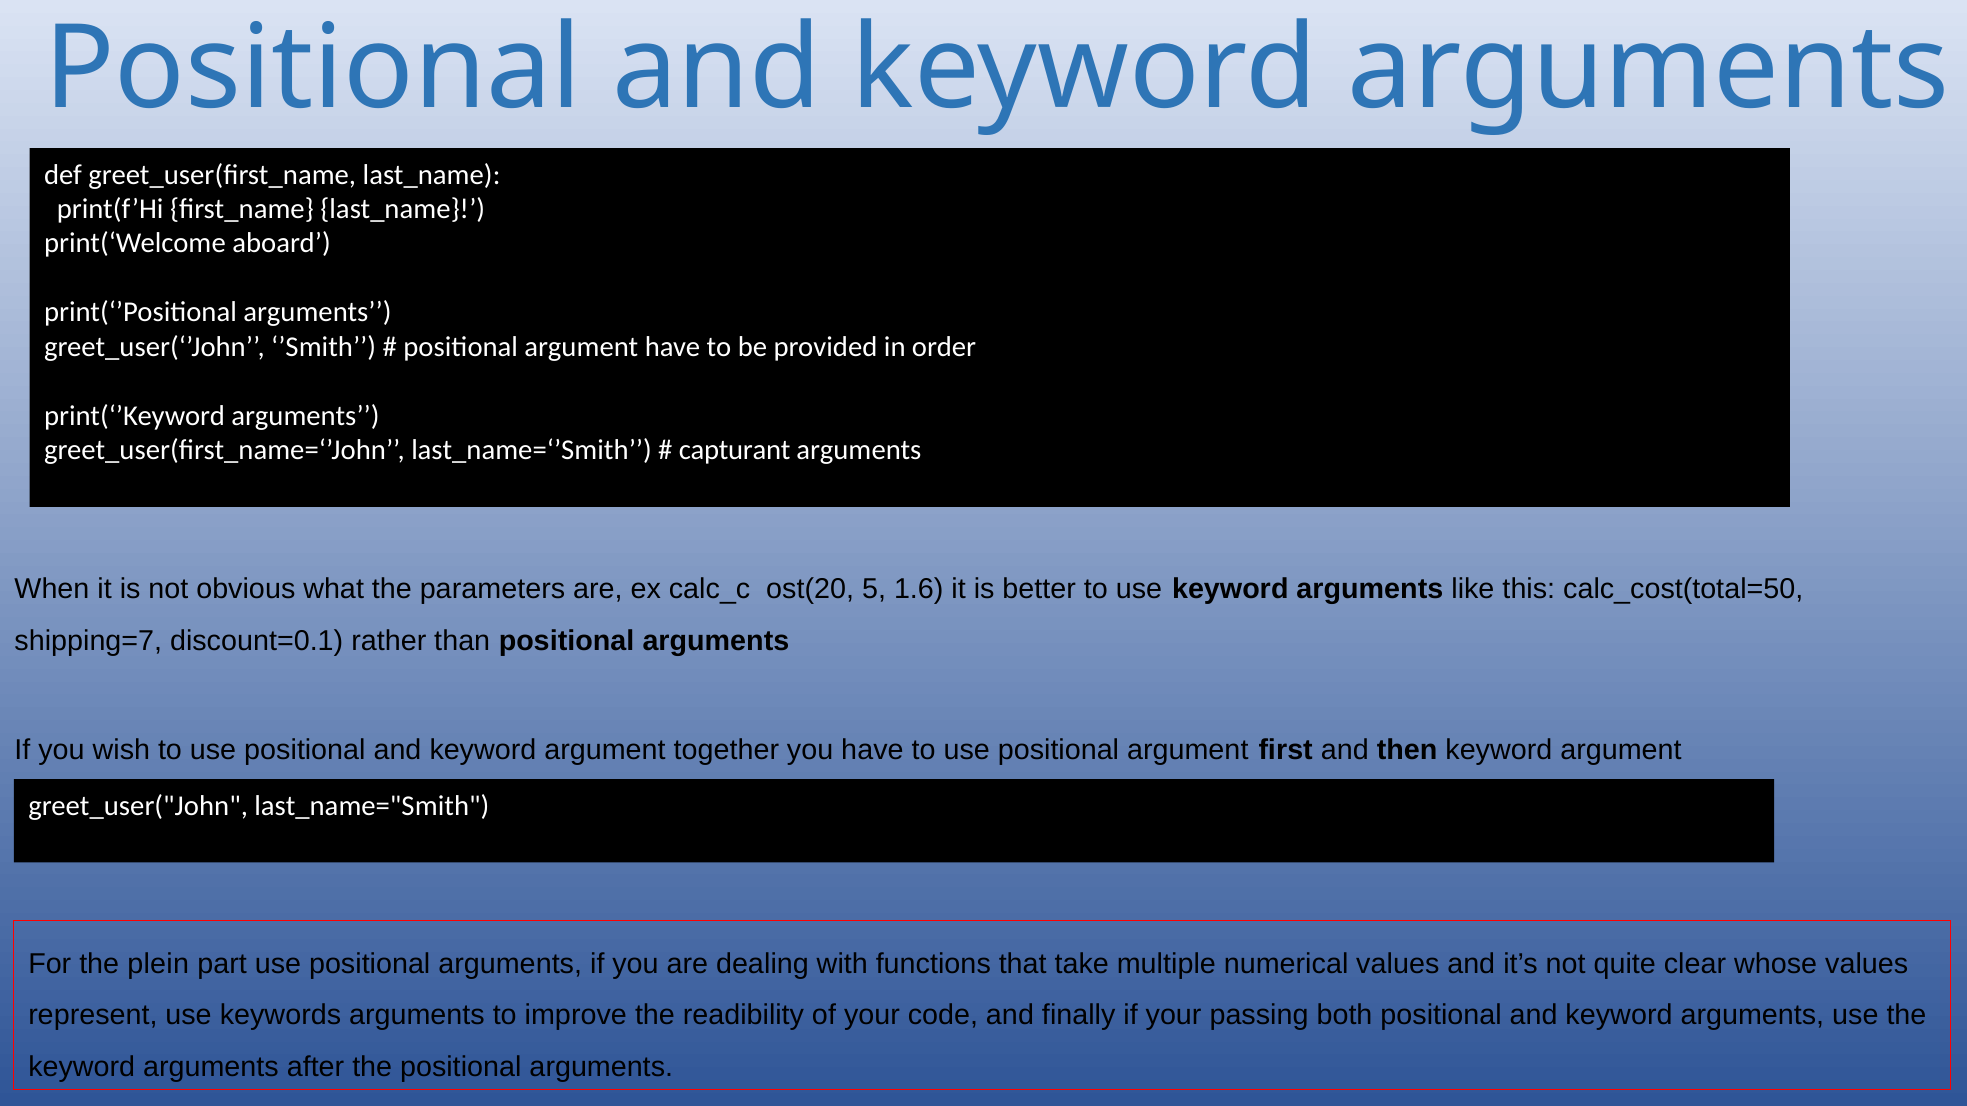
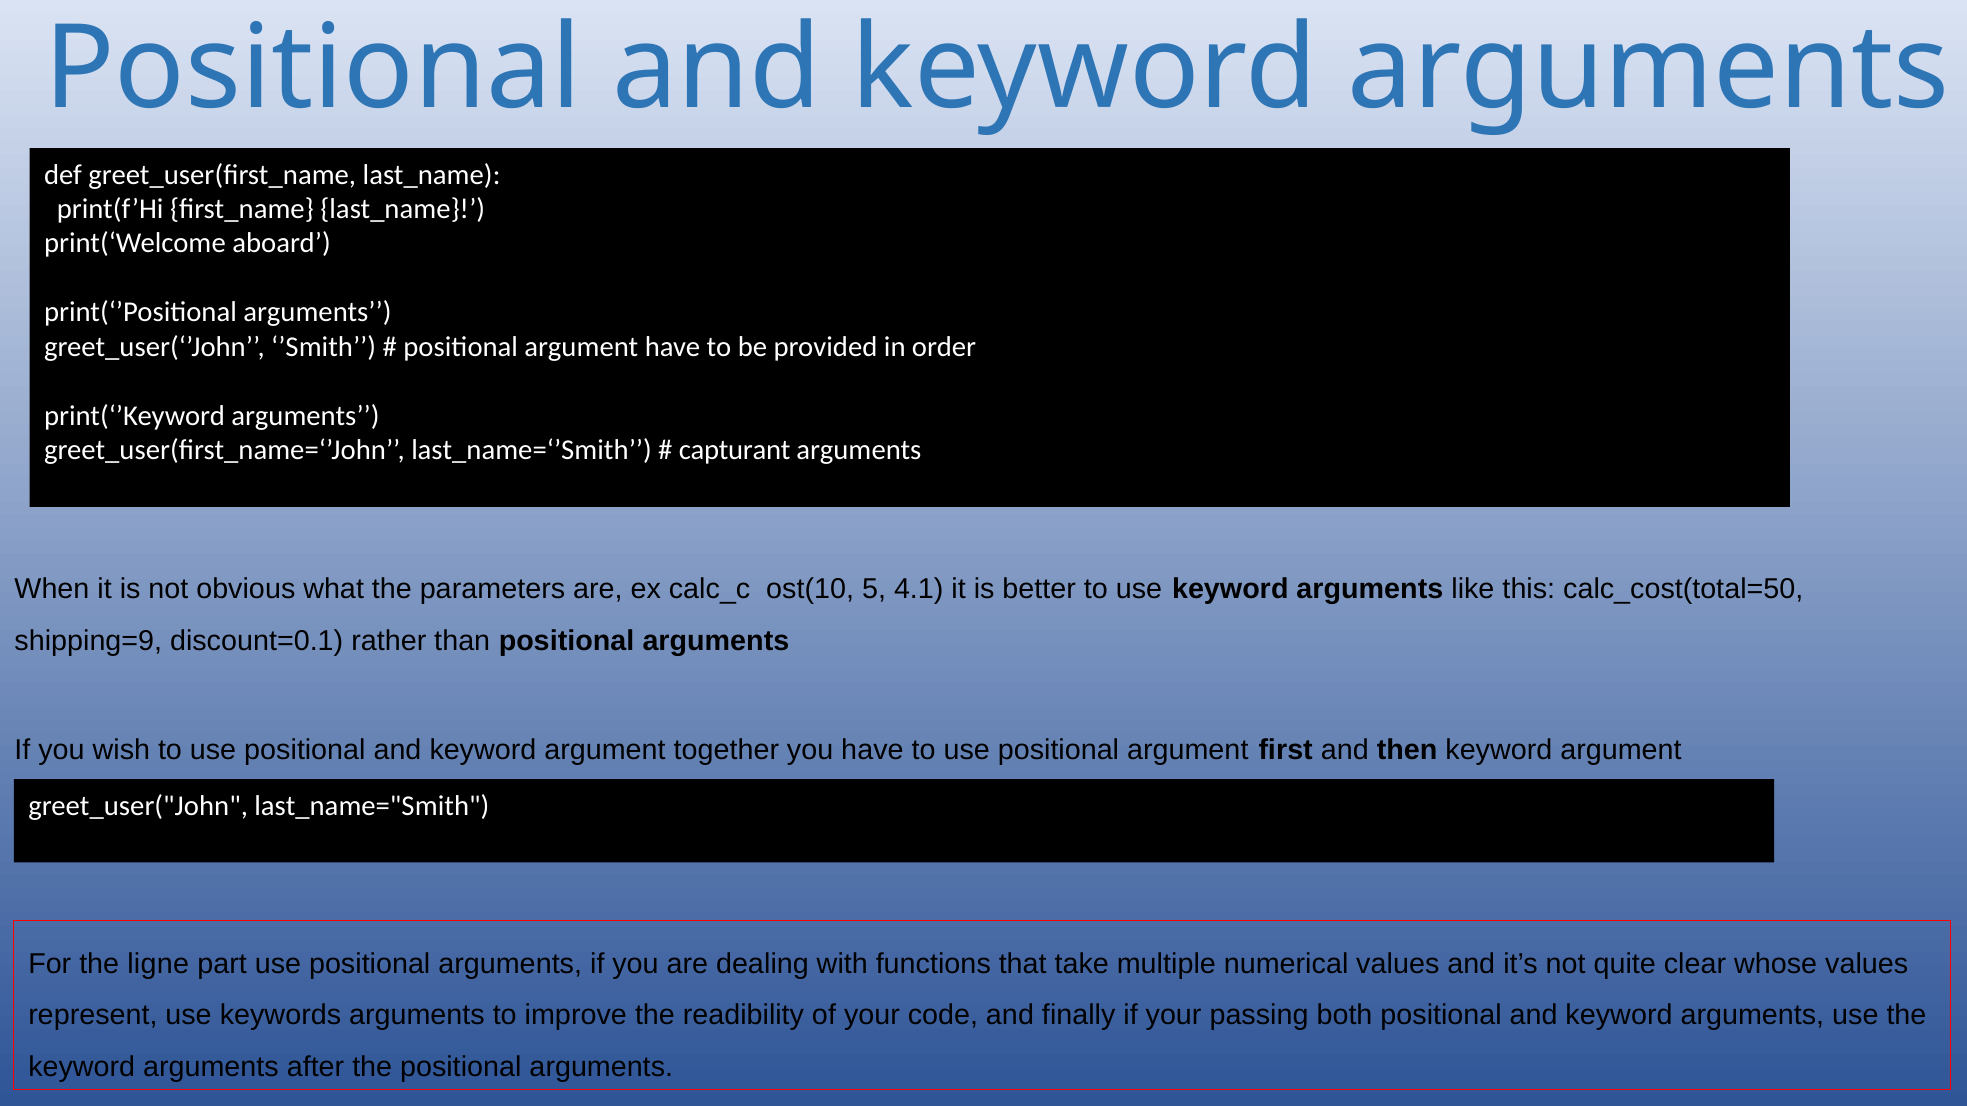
ost(20: ost(20 -> ost(10 (810, 589)
1.6: 1.6 -> 4.1 (919, 589)
shipping=7: shipping=7 -> shipping=9 (88, 641)
plein: plein -> ligne (158, 964)
